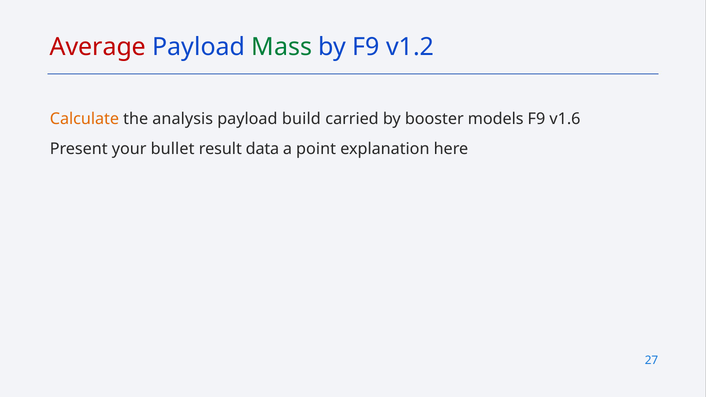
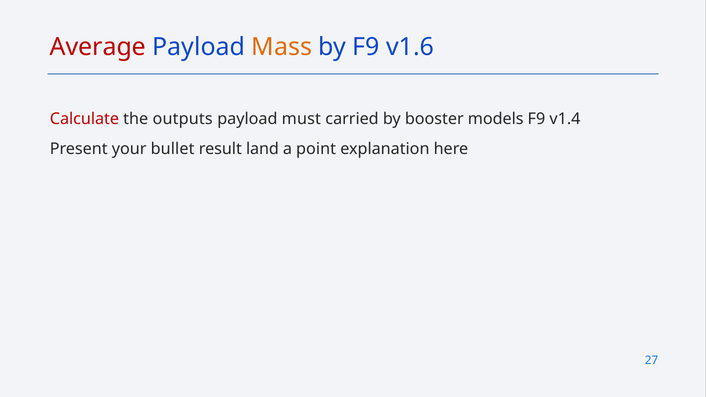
Mass colour: green -> orange (282, 47)
v1.2: v1.2 -> v1.6 (410, 47)
Calculate colour: orange -> red (84, 119)
analysis: analysis -> outputs (183, 119)
build: build -> must (301, 119)
v1.6: v1.6 -> v1.4 (565, 119)
data: data -> land (262, 149)
